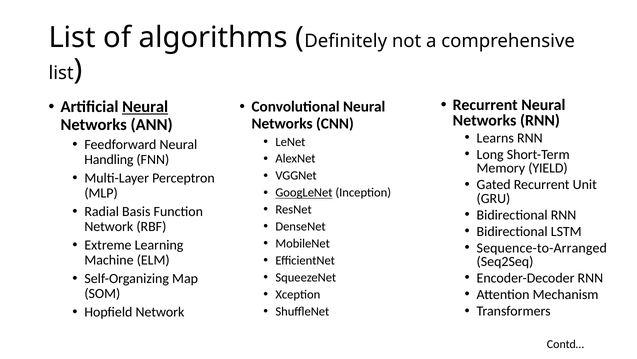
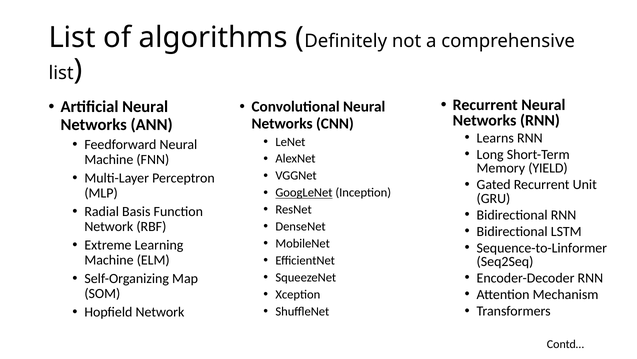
Neural underline: present -> none (145, 107)
Handling: Handling -> Machine (109, 159)
Sequence-to-Arranged: Sequence-to-Arranged -> Sequence-to-Linformer (542, 248)
